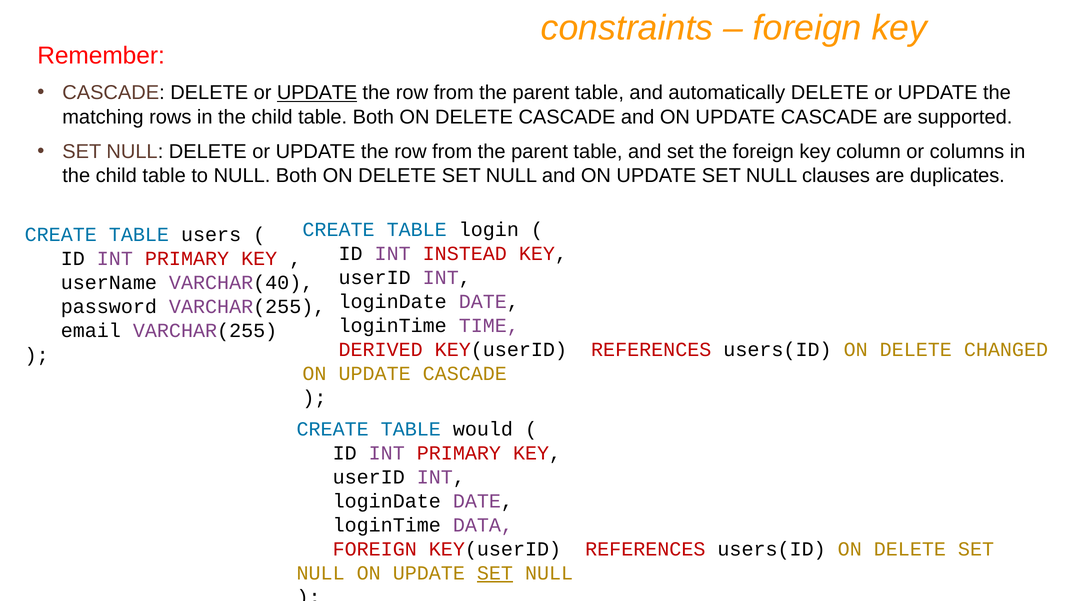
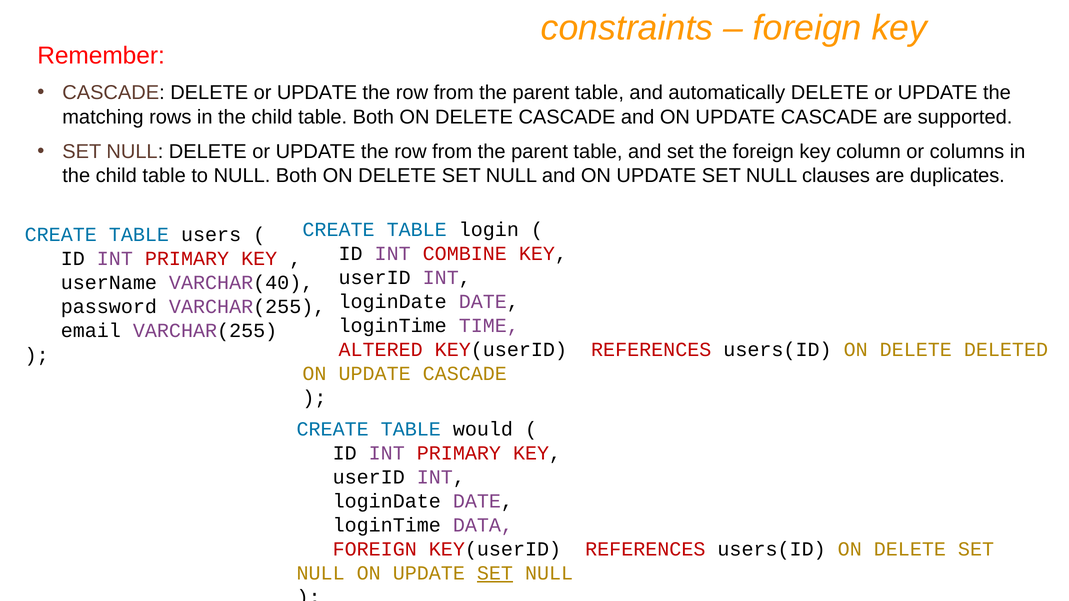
UPDATE underline: present -> none (317, 93)
INSTEAD: INSTEAD -> COMBINE (465, 254)
DERIVED: DERIVED -> ALTERED (381, 350)
CHANGED: CHANGED -> DELETED (1006, 350)
